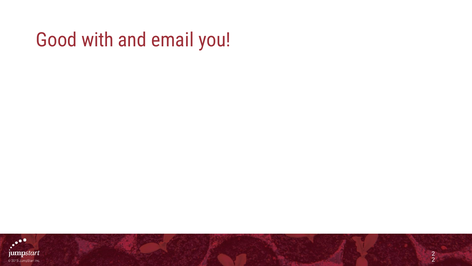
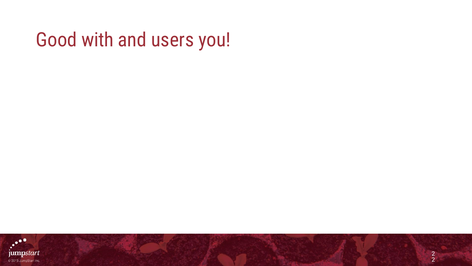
email: email -> users (173, 40)
